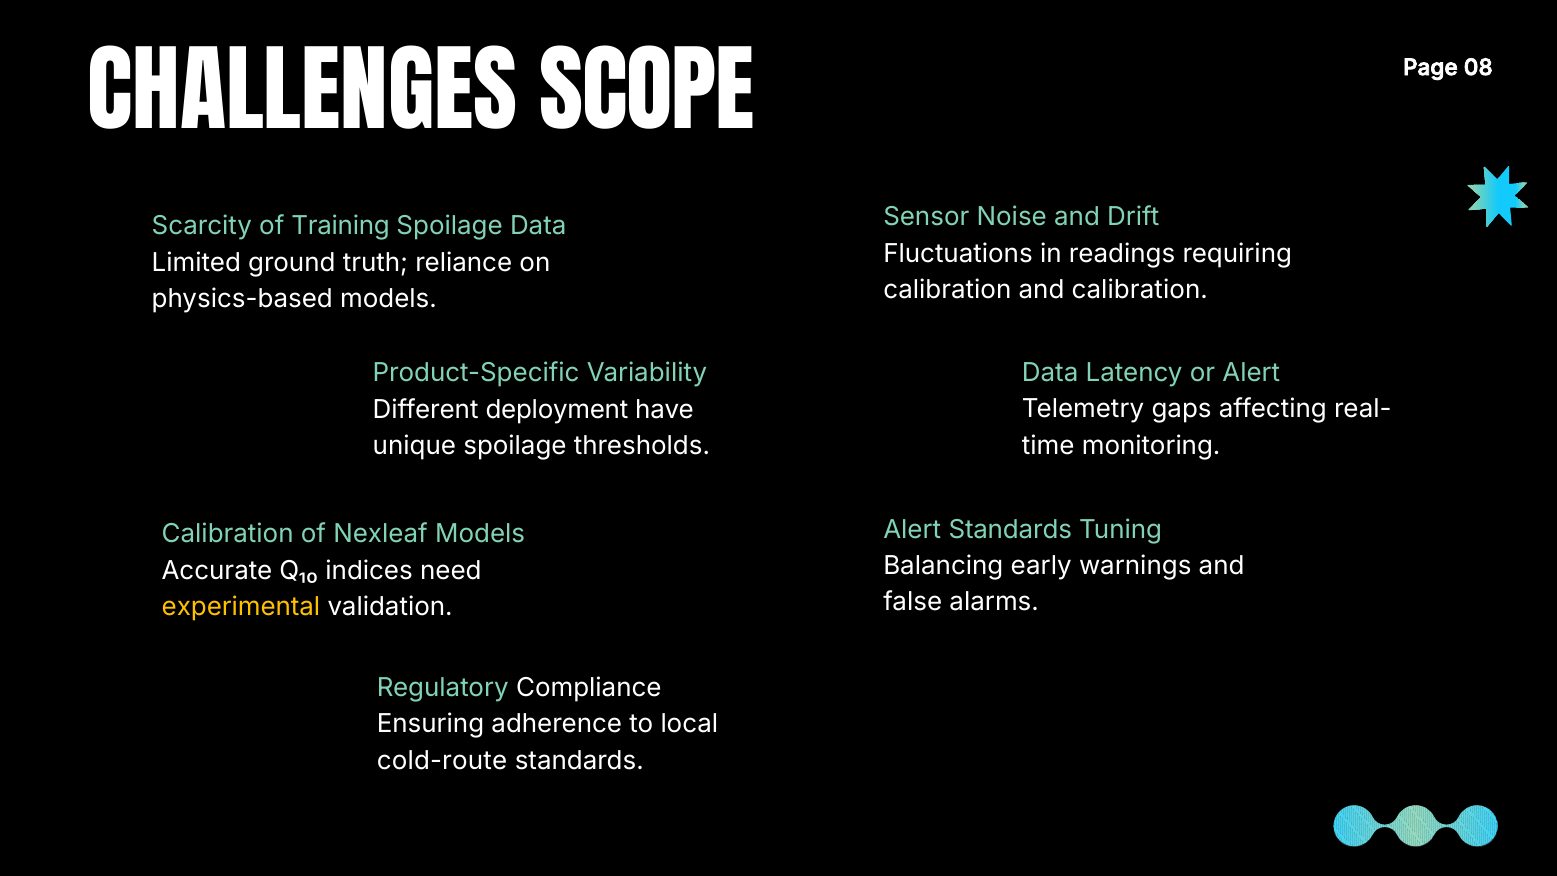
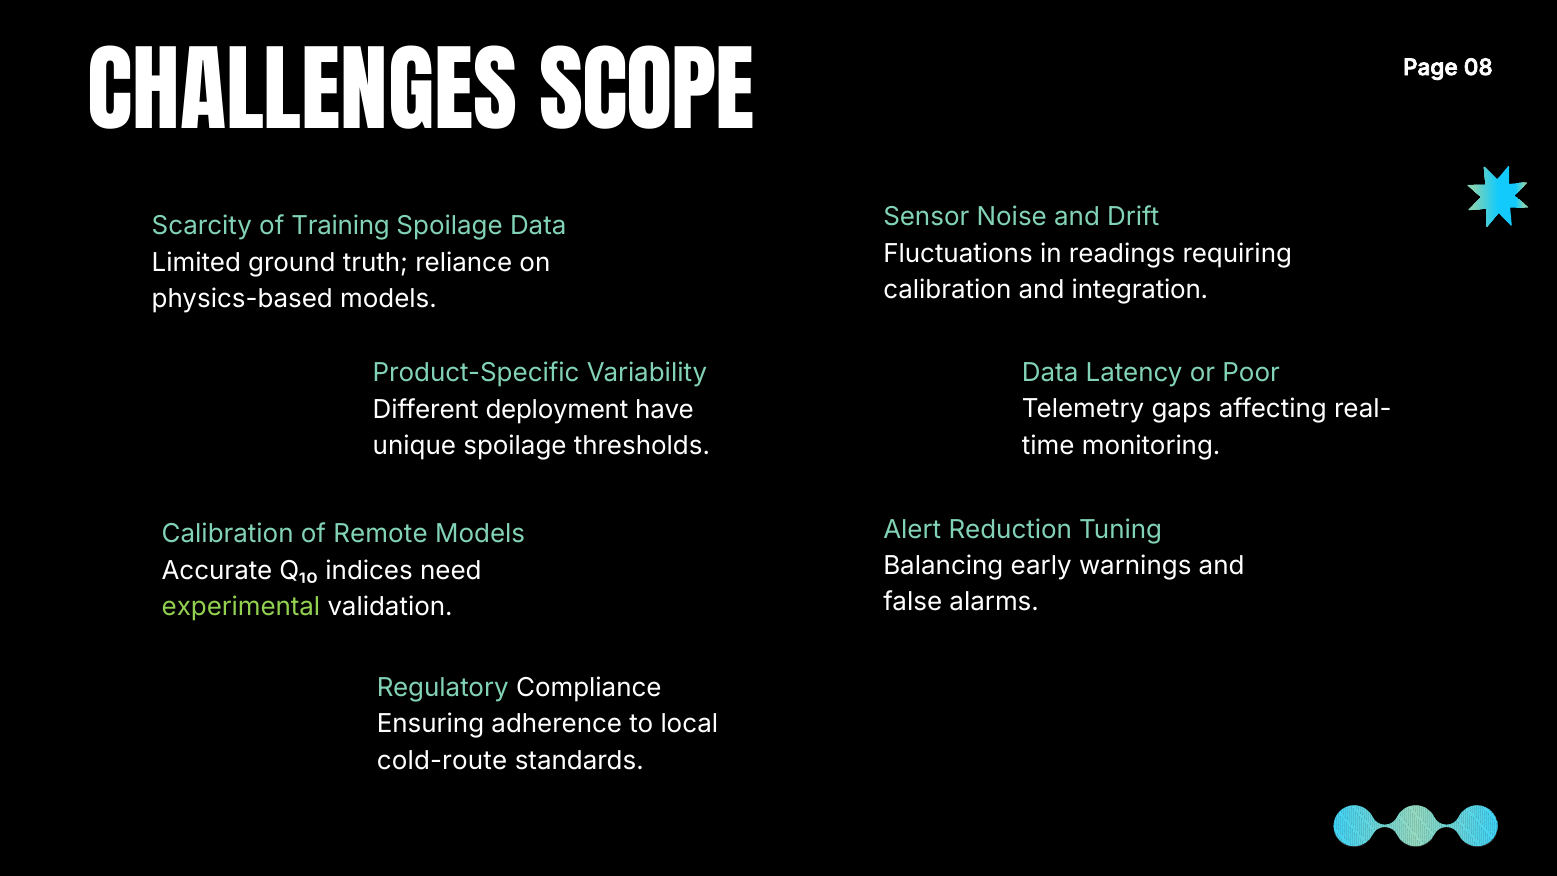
and calibration: calibration -> integration (1140, 290)
or Alert: Alert -> Poor (1251, 373)
Alert Standards: Standards -> Reduction (1010, 530)
Nexleaf: Nexleaf -> Remote (380, 534)
experimental colour: yellow -> light green (241, 607)
